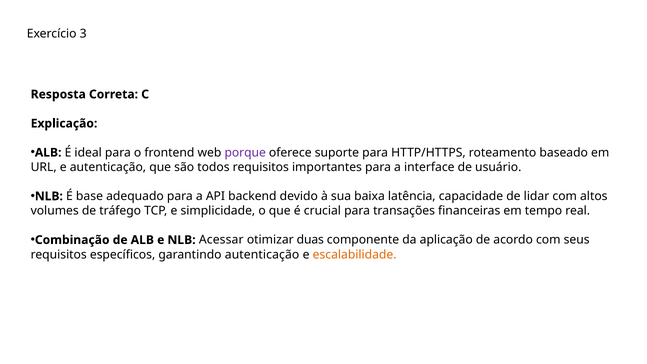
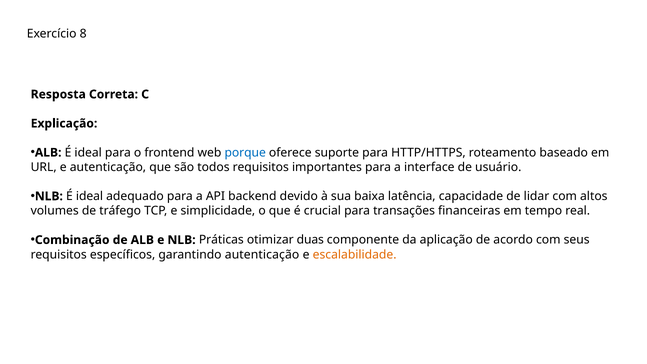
3: 3 -> 8 (83, 34)
porque colour: purple -> blue (245, 153)
NLB É base: base -> ideal (90, 196)
Acessar: Acessar -> Práticas (221, 240)
